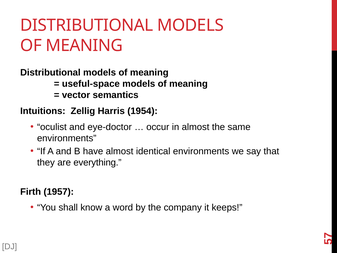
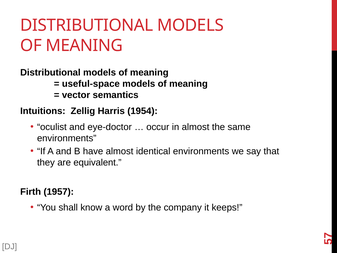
everything: everything -> equivalent (97, 162)
